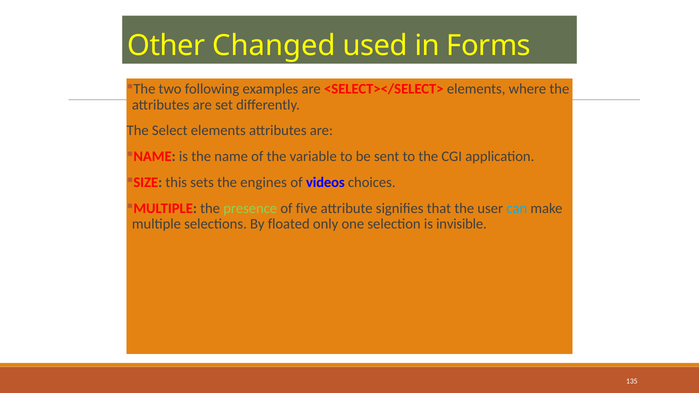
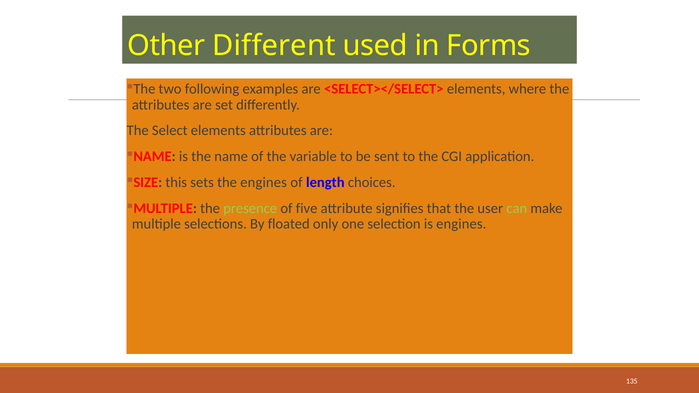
Changed: Changed -> Different (274, 46)
videos: videos -> length (325, 183)
can colour: light blue -> light green (517, 208)
is invisible: invisible -> engines (461, 224)
